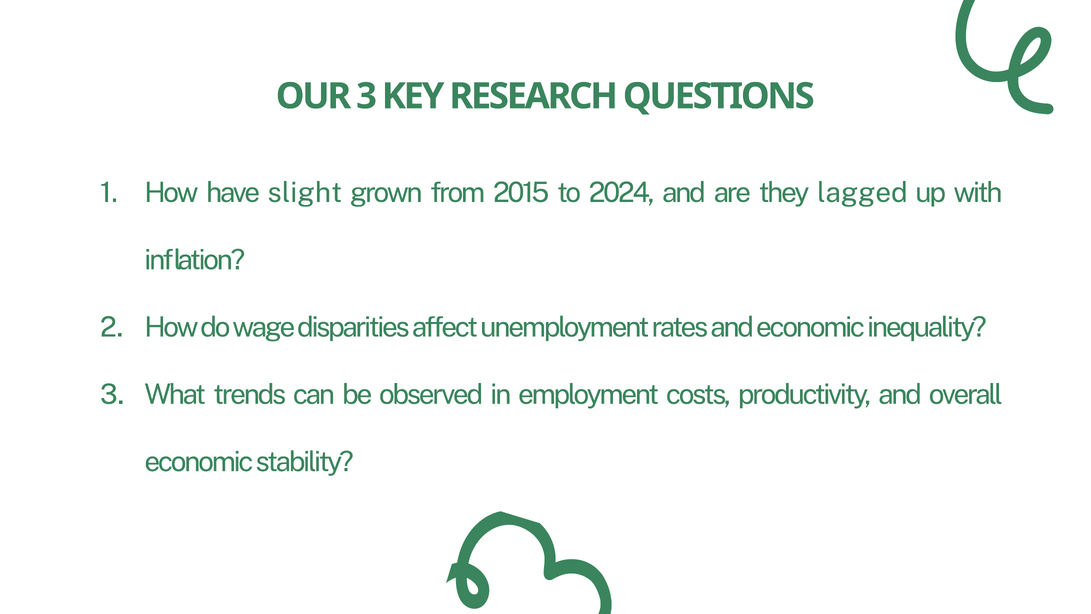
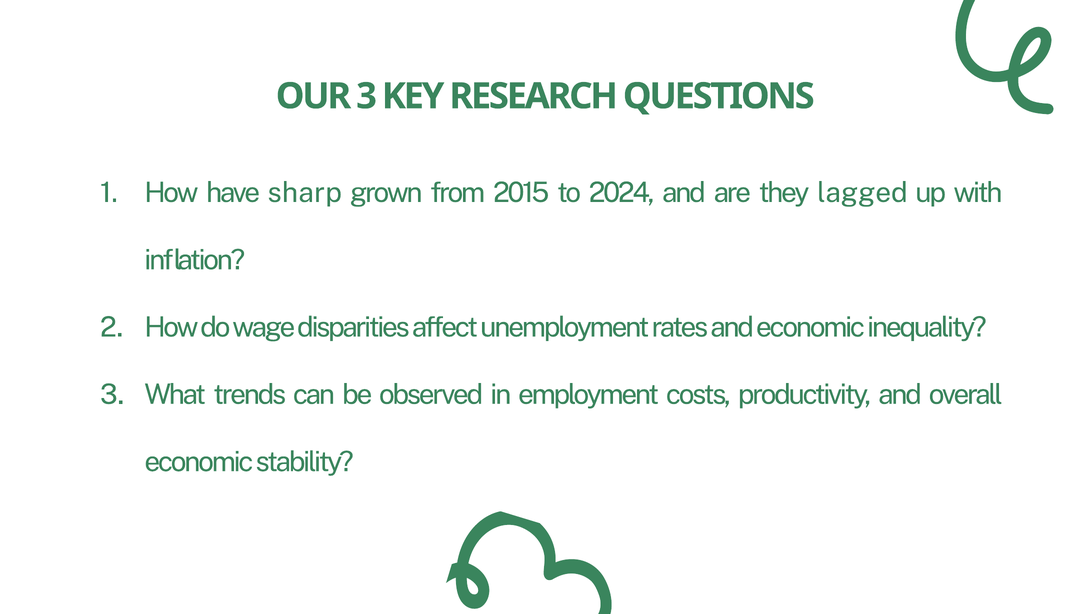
slight: slight -> sharp (305, 193)
